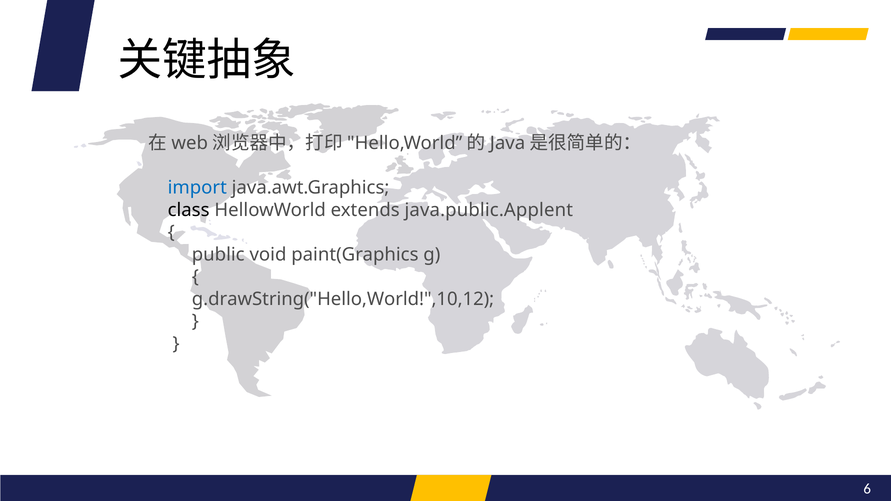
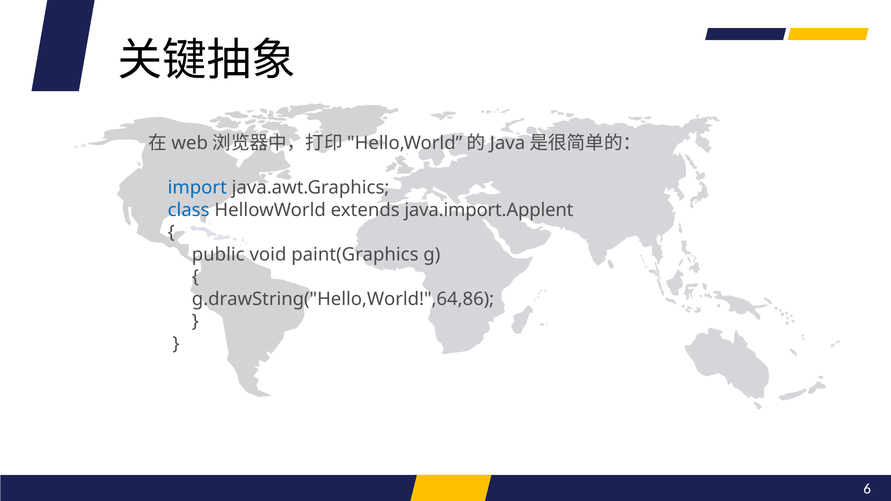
class colour: black -> blue (189, 210)
java.public.Applent: java.public.Applent -> java.import.Applent (489, 210)
g.drawString("Hello,World!",10,12: g.drawString("Hello,World!",10,12 -> g.drawString("Hello,World!",64,86 (343, 299)
